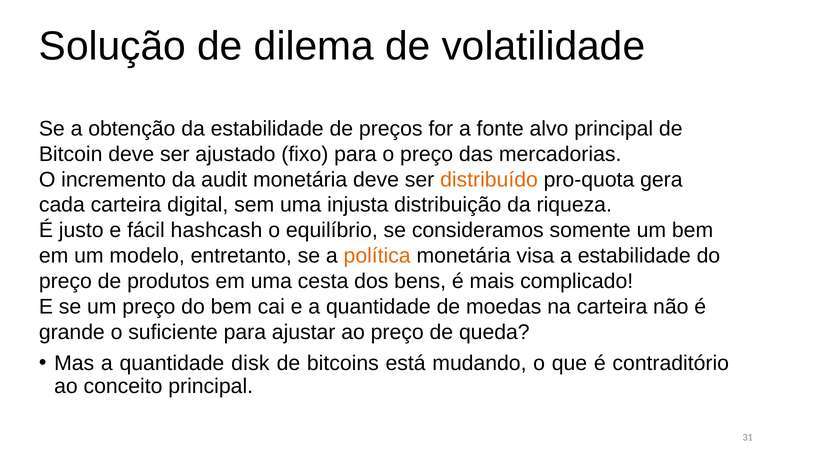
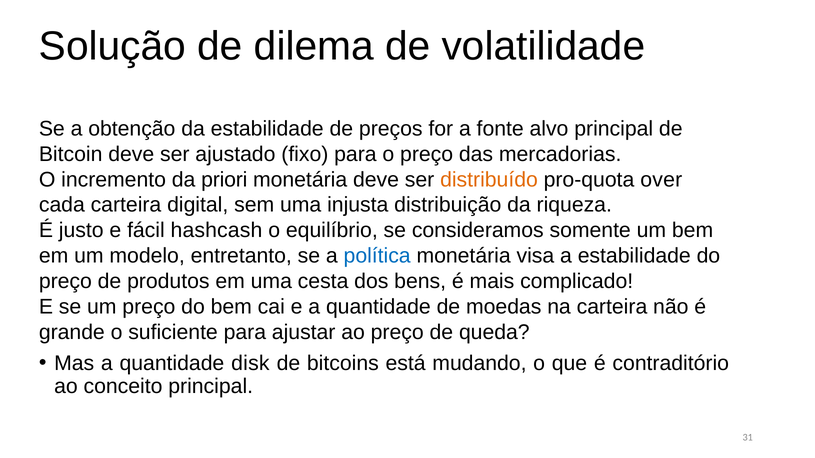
audit: audit -> priori (224, 180)
gera: gera -> over (661, 180)
política colour: orange -> blue (377, 256)
